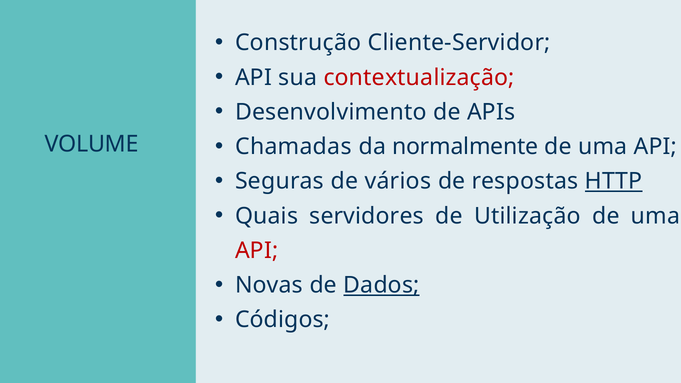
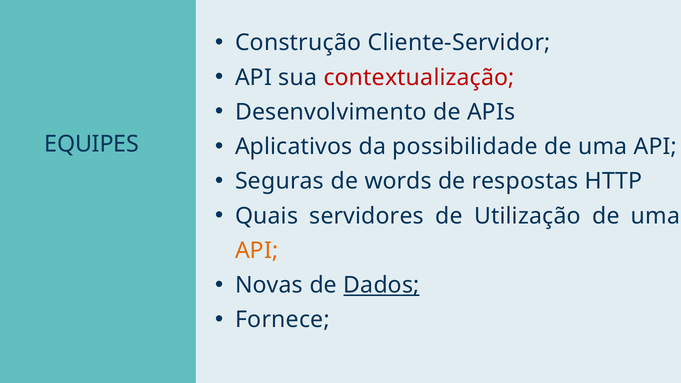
Chamadas: Chamadas -> Aplicativos (294, 147)
normalmente: normalmente -> possibilidade (465, 147)
VOLUME: VOLUME -> EQUIPES (92, 144)
vários: vários -> words (398, 181)
HTTP underline: present -> none (614, 181)
API colour: red -> orange (257, 251)
Códigos: Códigos -> Fornece (282, 320)
